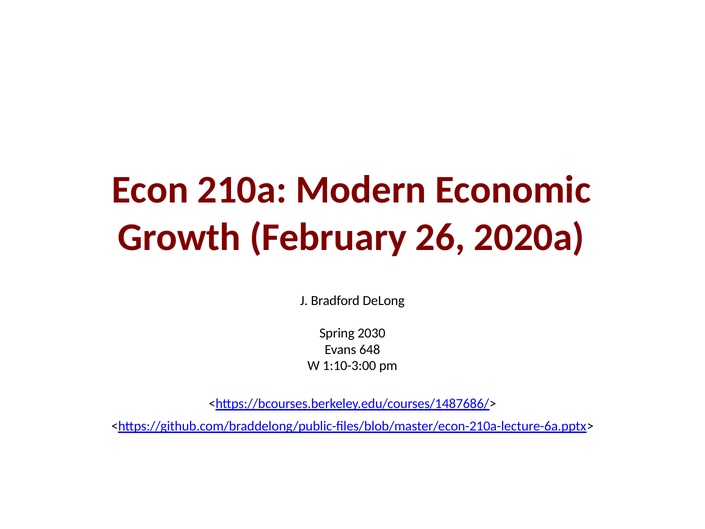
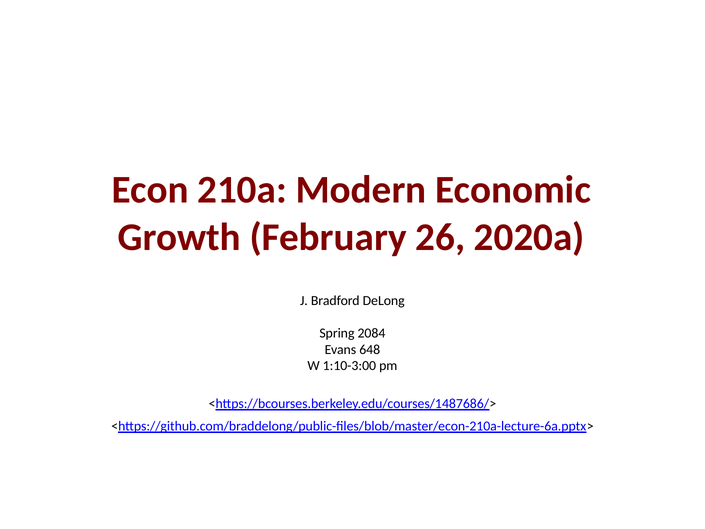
2030: 2030 -> 2084 (371, 333)
